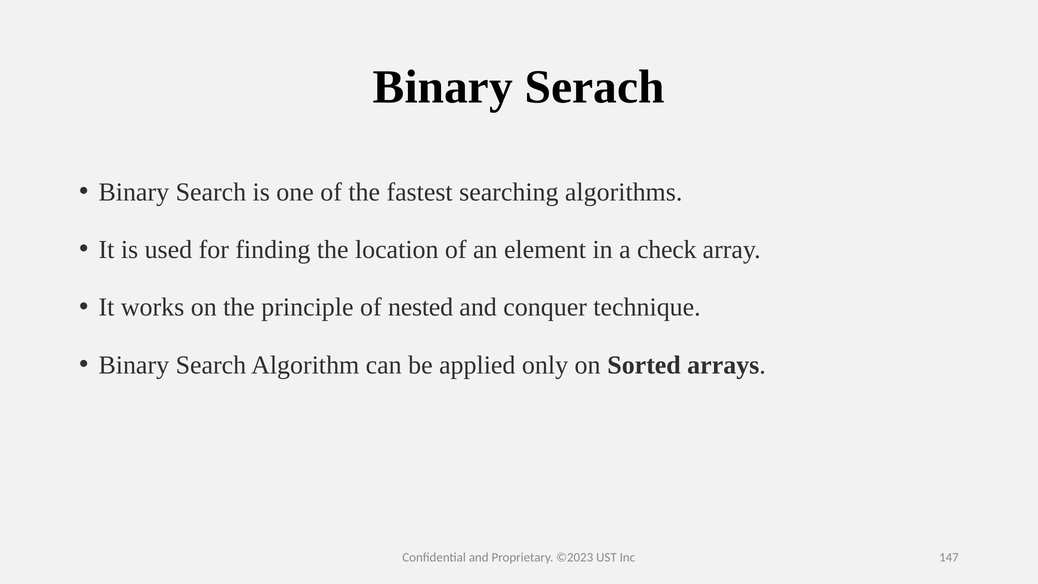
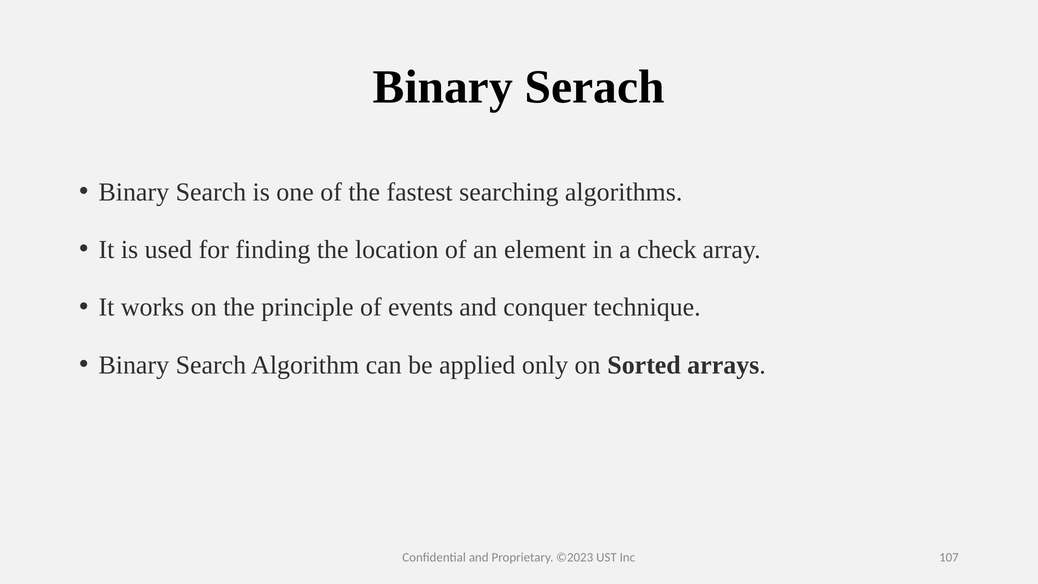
nested: nested -> events (421, 307)
147: 147 -> 107 (949, 557)
